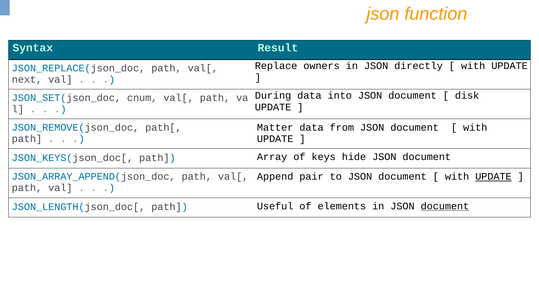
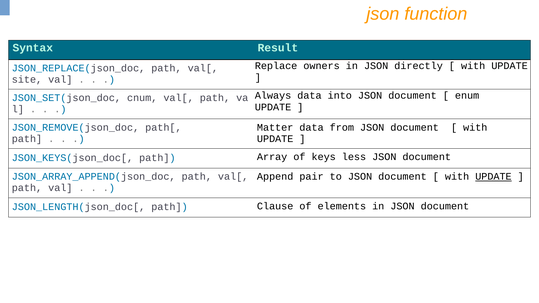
next: next -> site (27, 80)
During: During -> Always (273, 96)
disk: disk -> enum (467, 96)
hide: hide -> less (354, 157)
Useful: Useful -> Clause (275, 206)
document underline: present -> none (445, 206)
